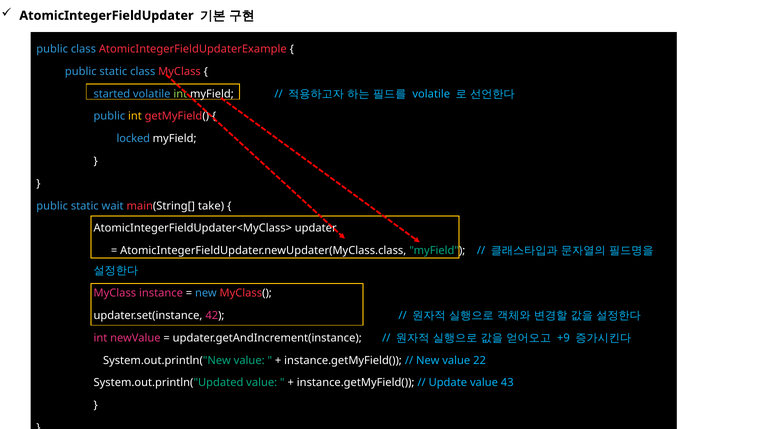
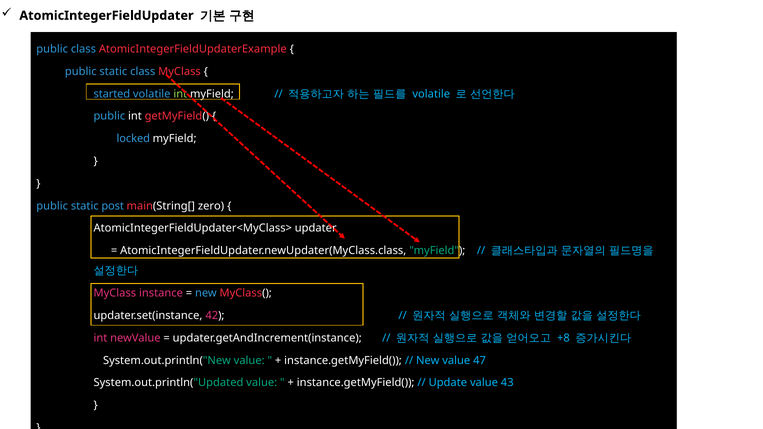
int colour: yellow -> white (135, 116)
wait: wait -> post (113, 206)
take: take -> zero (211, 206)
+9: +9 -> +8 (563, 338)
22: 22 -> 47 (480, 360)
